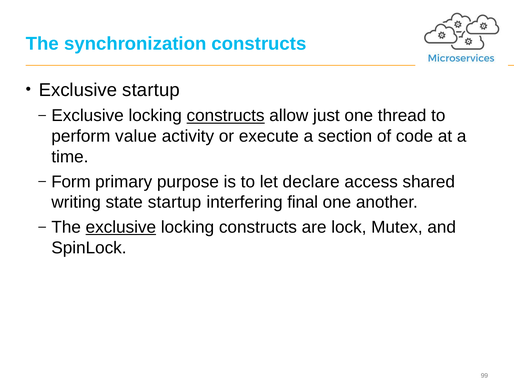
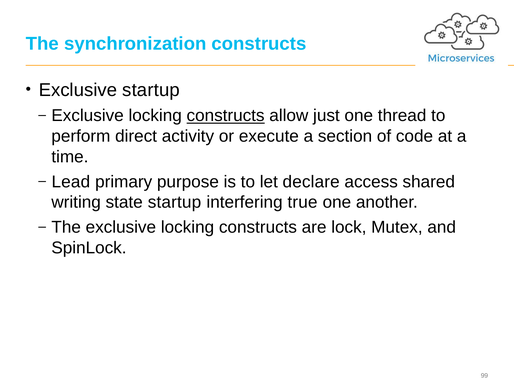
value: value -> direct (136, 136)
Form: Form -> Lead (71, 182)
final: final -> true (303, 203)
exclusive underline: present -> none (121, 228)
